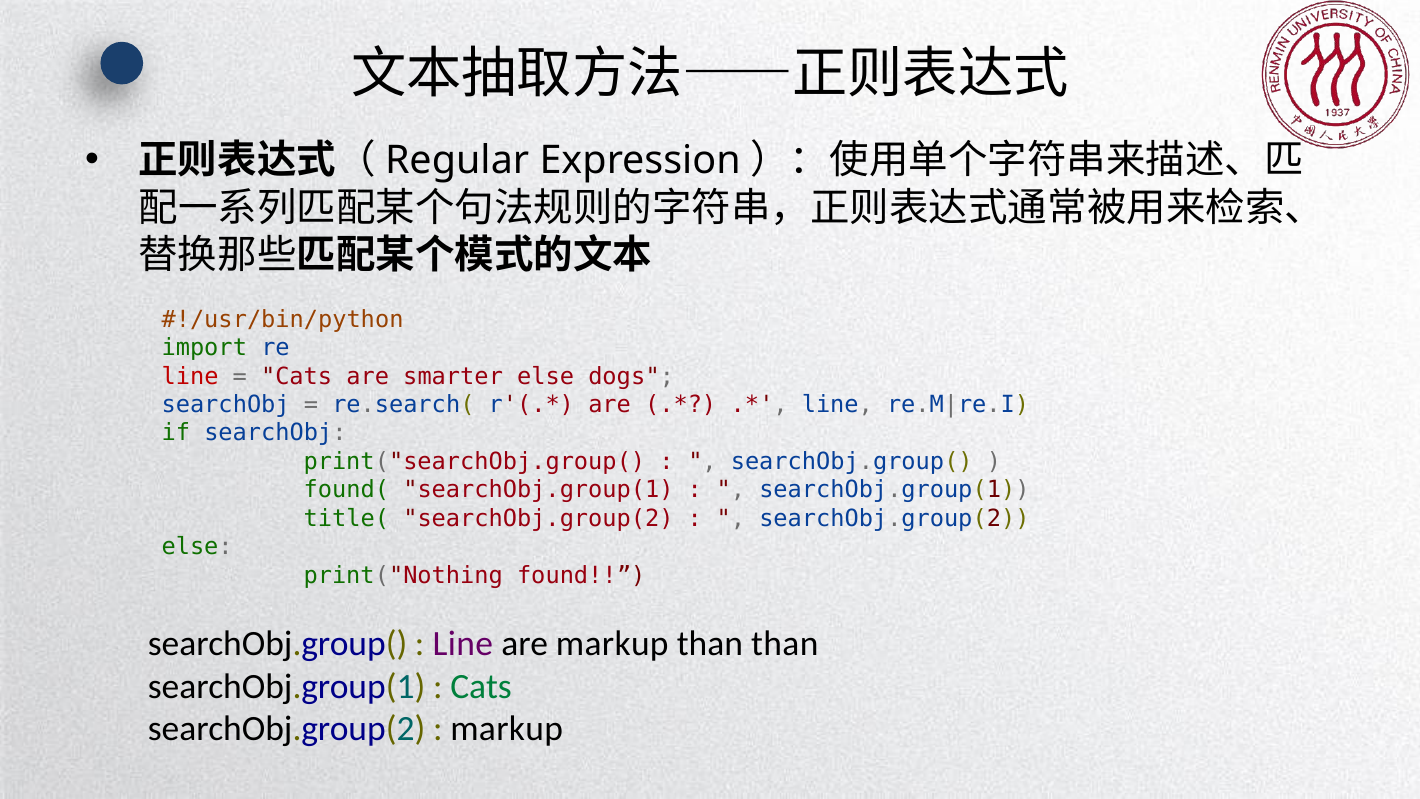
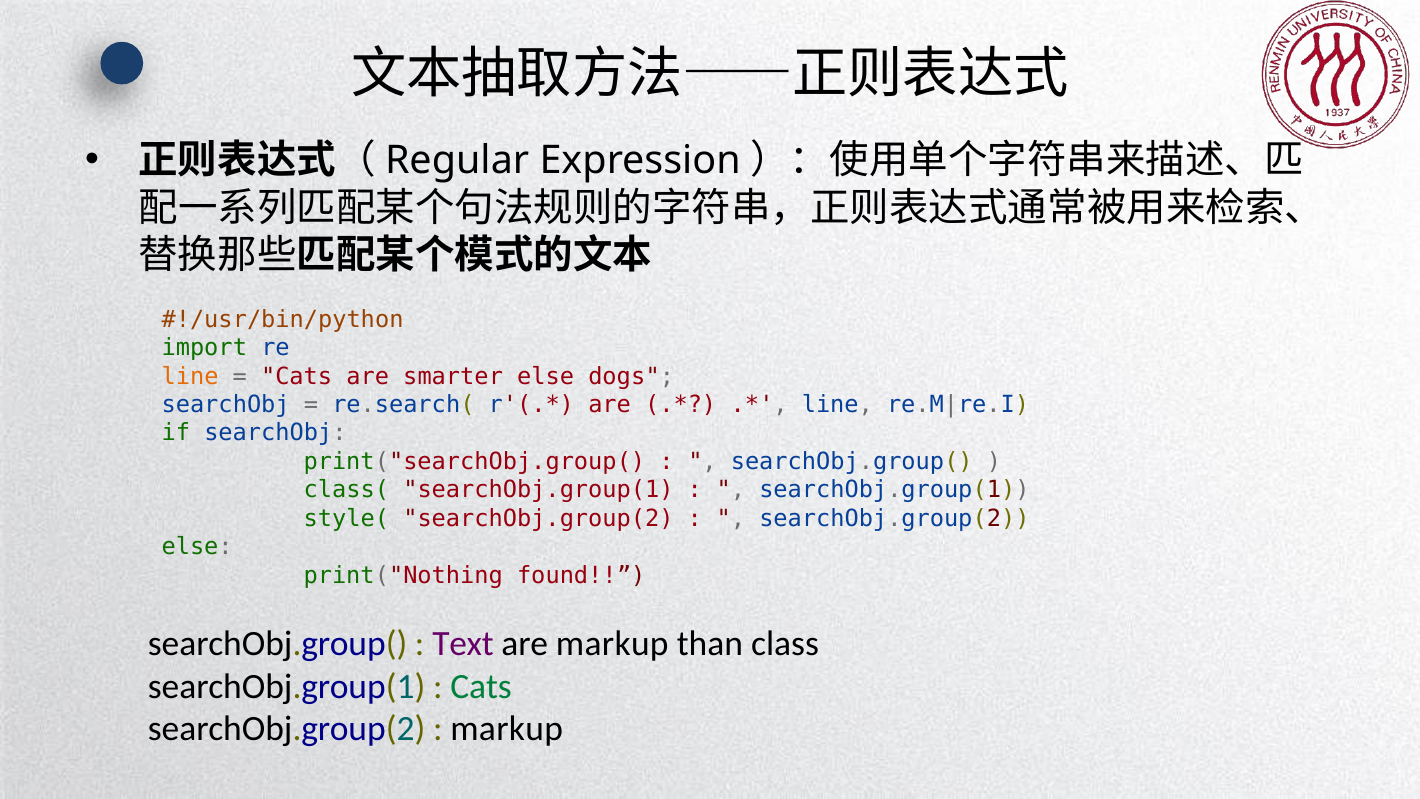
line colour: red -> orange (190, 376)
found(: found( -> class( (346, 490)
title(: title( -> style( (346, 518)
Line: Line -> Text (463, 644)
than than: than -> class (785, 644)
